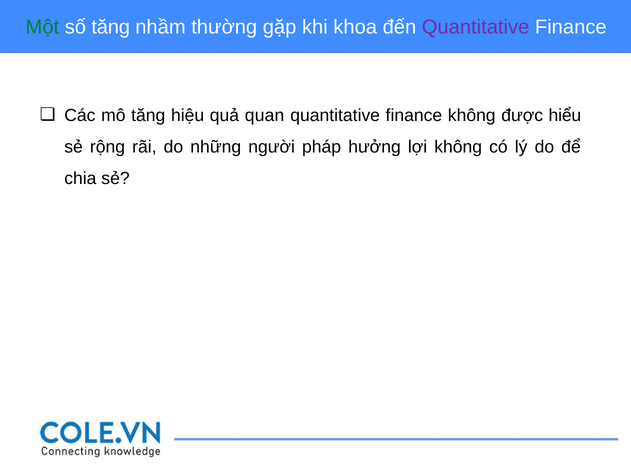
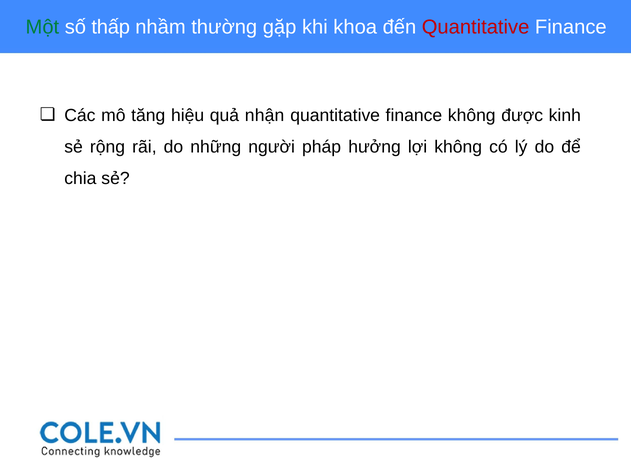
số tăng: tăng -> thấp (111, 27)
Quantitative colour: purple -> red (476, 27)
quan: quan -> nhận (265, 115)
hiểu: hiểu -> kinh (565, 115)
